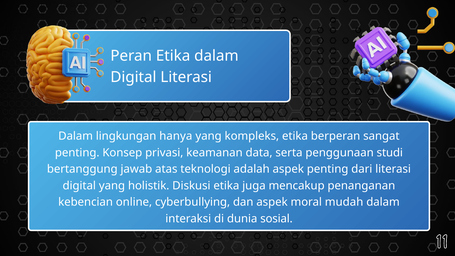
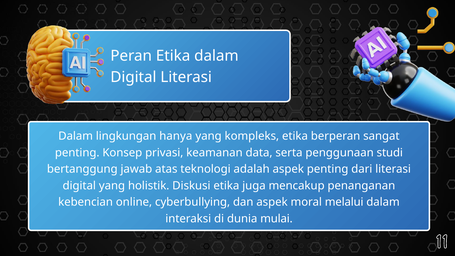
mudah: mudah -> melalui (344, 202)
sosial: sosial -> mulai (276, 219)
